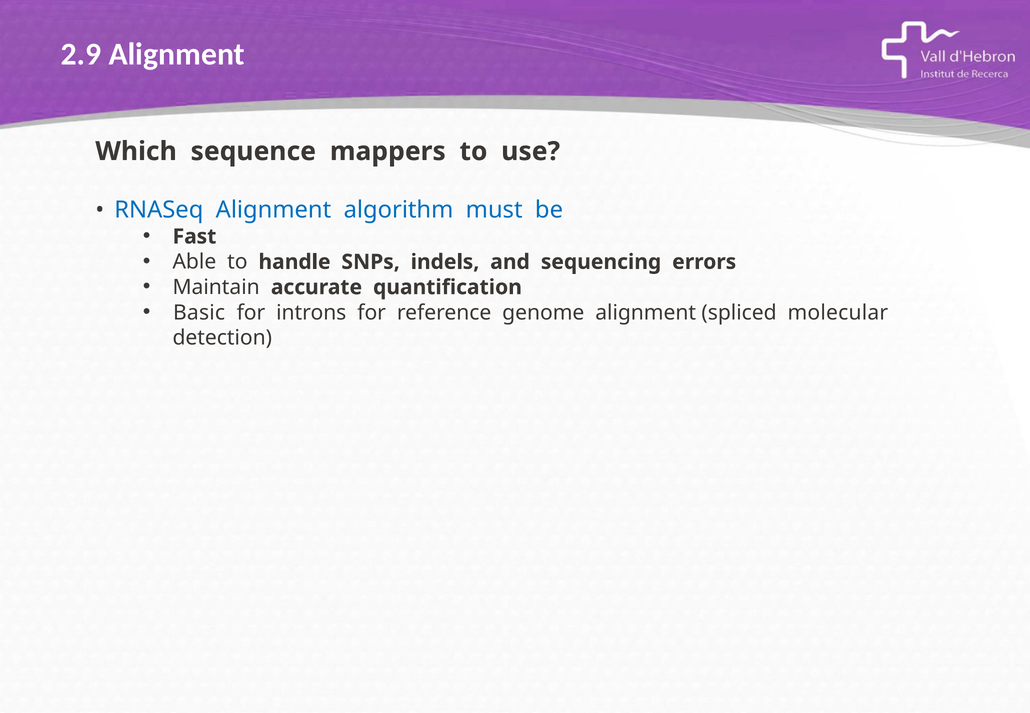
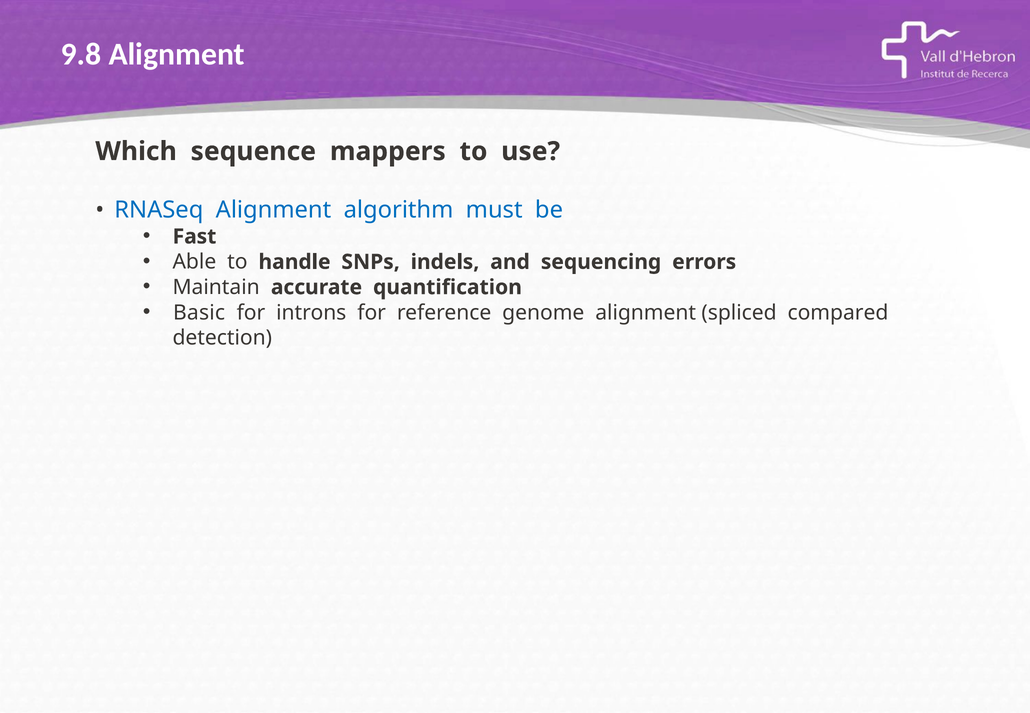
2.9: 2.9 -> 9.8 (81, 54)
molecular: molecular -> compared (838, 313)
